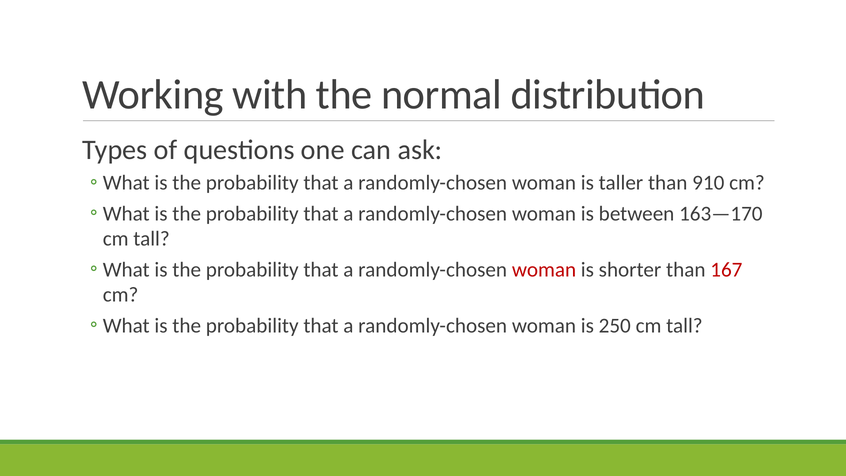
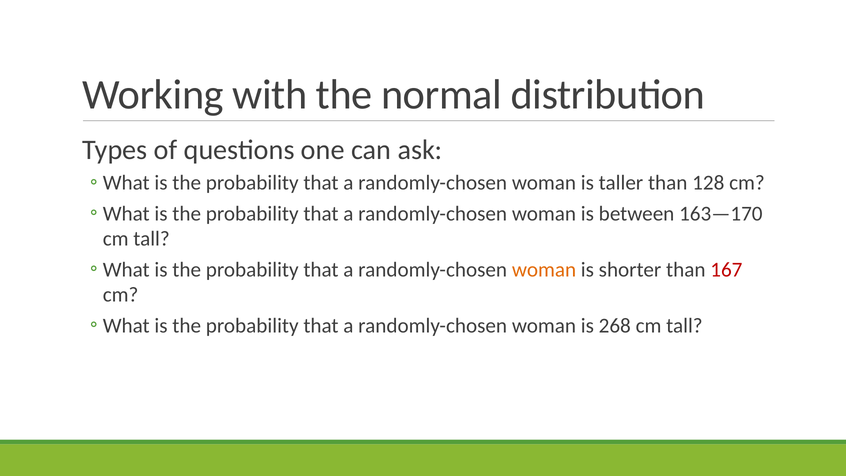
910: 910 -> 128 (708, 183)
woman colour: red -> orange (544, 270)
250: 250 -> 268 (615, 326)
